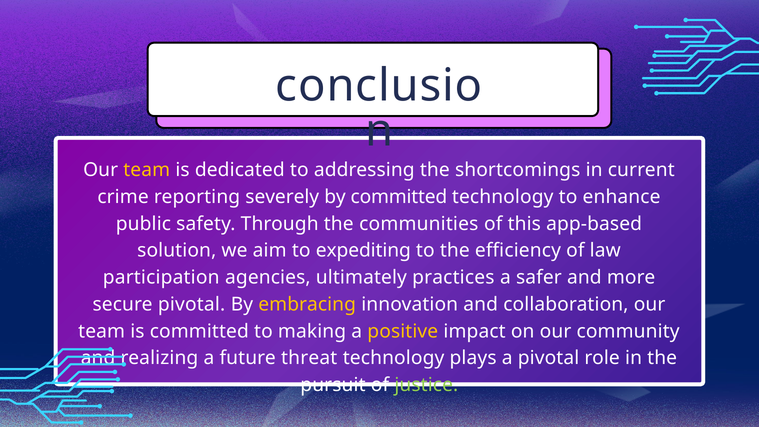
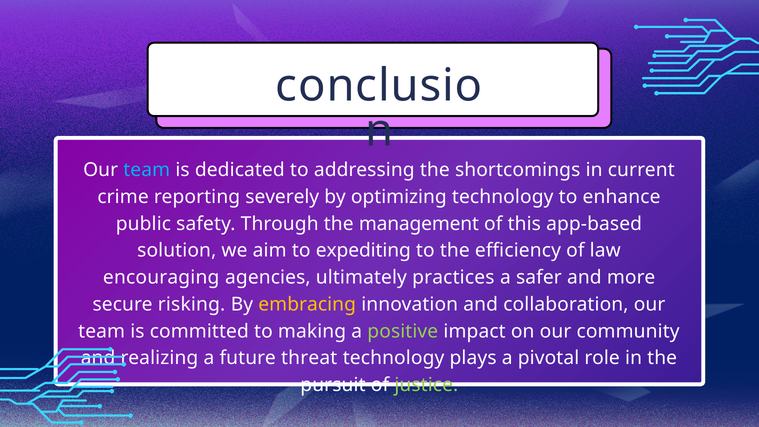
team colour: yellow -> light blue (147, 170)
by committed: committed -> optimizing (399, 197)
communities: communities -> management (419, 224)
participation: participation -> encouraging (161, 277)
secure pivotal: pivotal -> risking (192, 304)
positive colour: yellow -> light green (403, 331)
